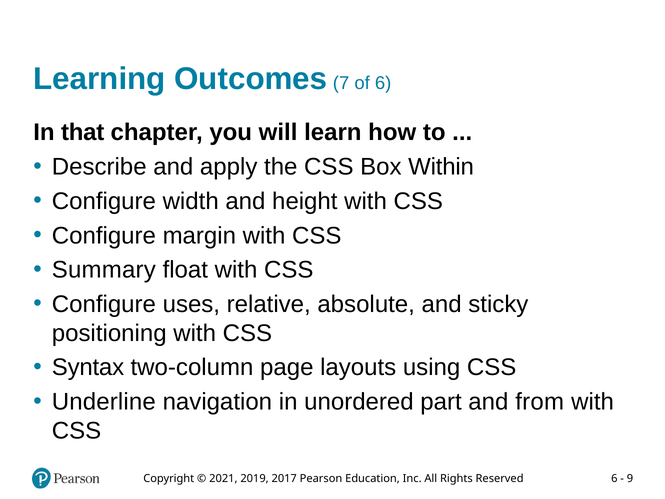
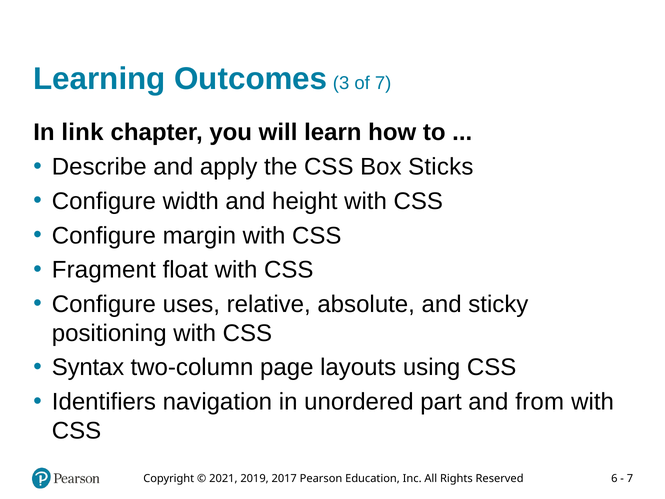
7: 7 -> 3 (341, 83)
of 6: 6 -> 7 (383, 83)
that: that -> link (82, 132)
Within: Within -> Sticks (441, 167)
Summary: Summary -> Fragment (104, 270)
Underline: Underline -> Identifiers (104, 402)
9: 9 -> 7 (630, 478)
